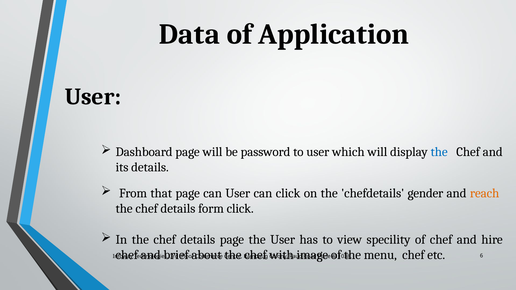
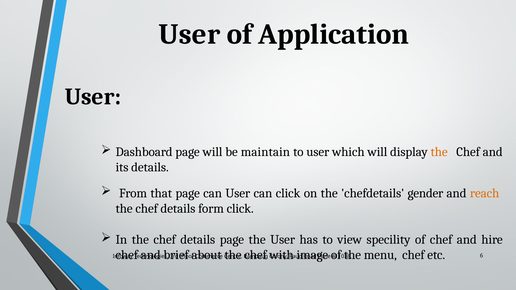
Data: Data -> User (189, 34)
password: password -> maintain (265, 152)
the colour: blue -> orange (439, 152)
